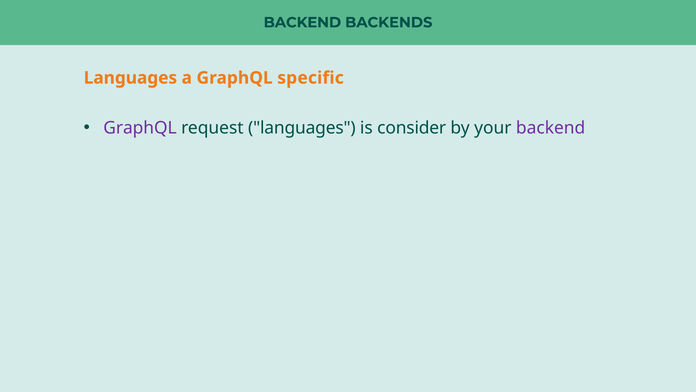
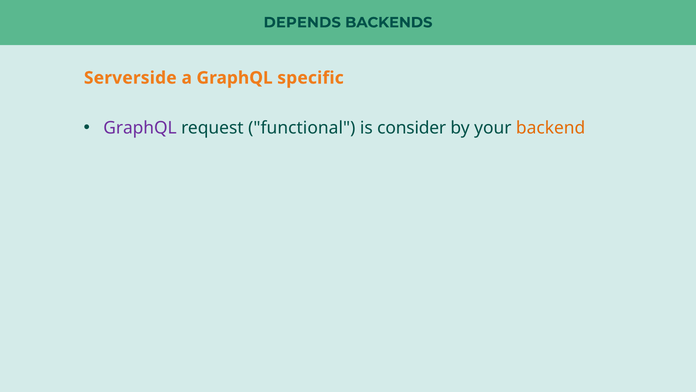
BACKEND: BACKEND -> DEPENDS (302, 22)
Languages: Languages -> Serverside (130, 78)
request languages: languages -> functional (302, 128)
backend colour: purple -> orange (551, 128)
